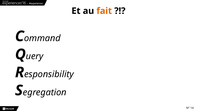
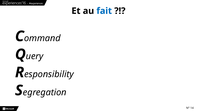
fait colour: orange -> blue (104, 11)
